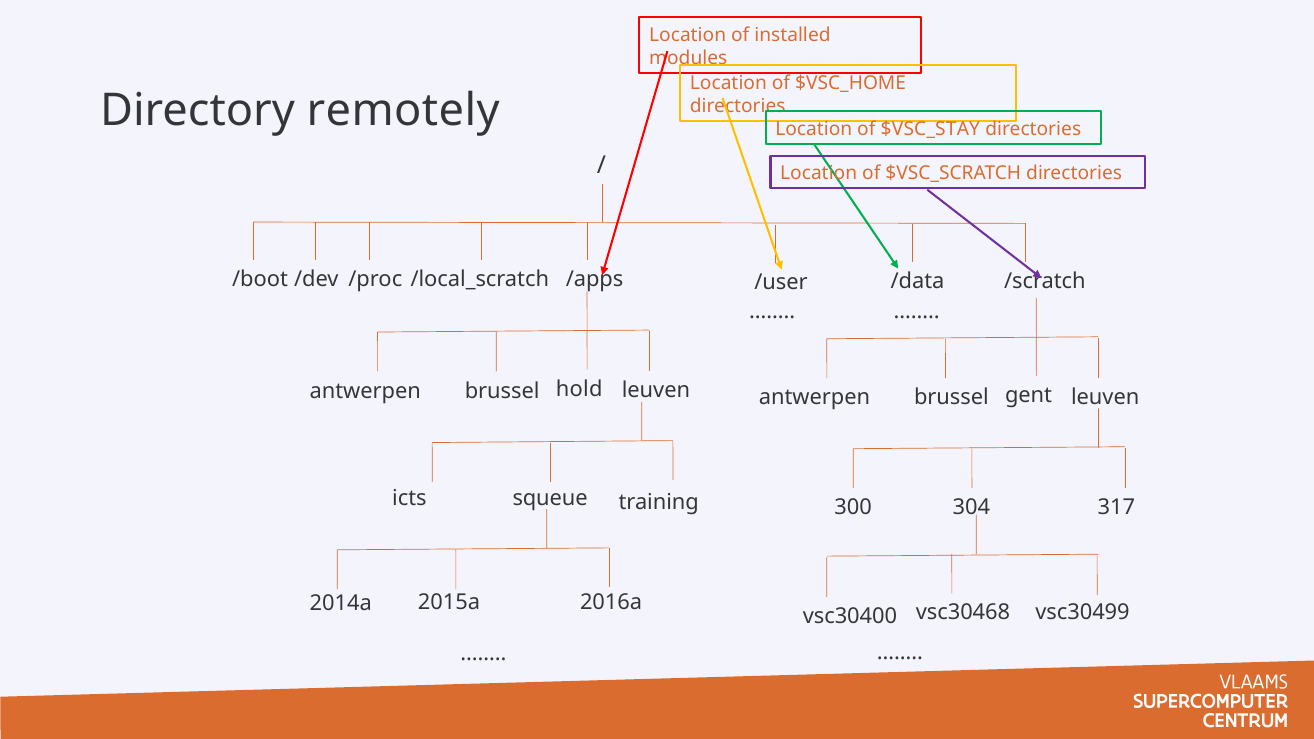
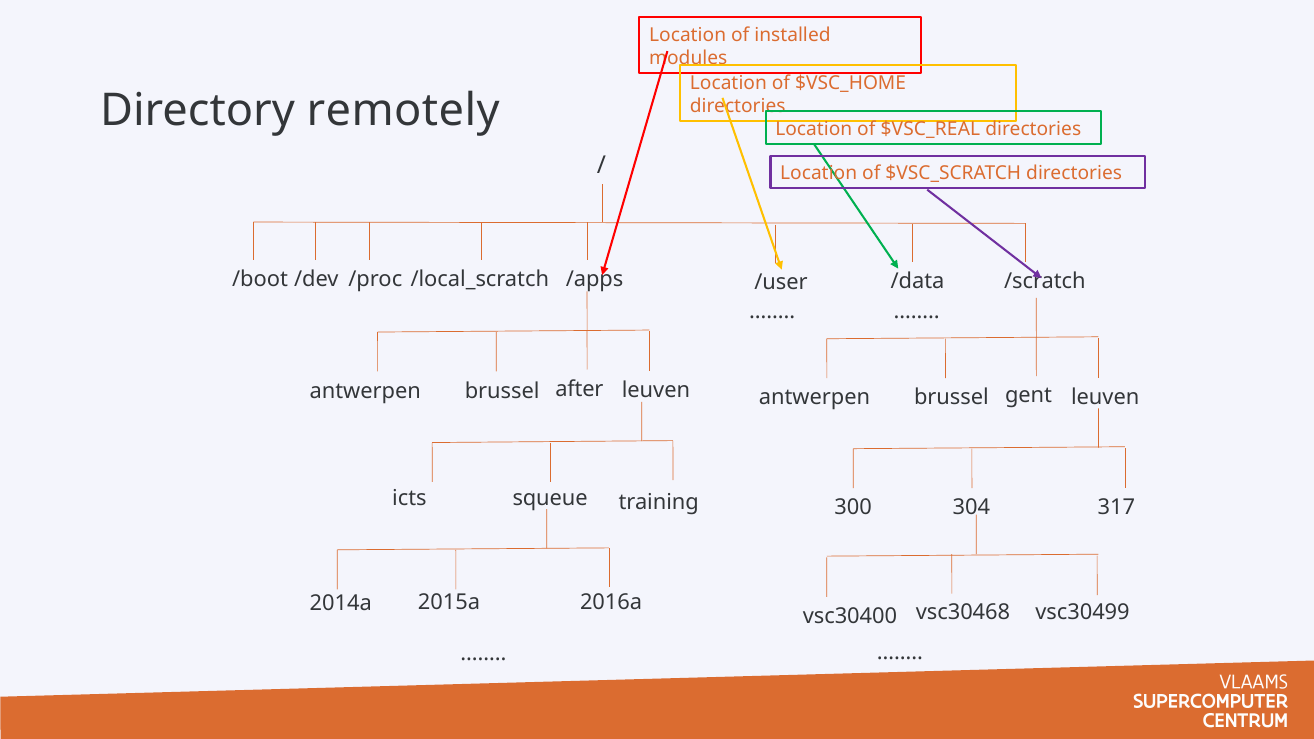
$VSC_STAY: $VSC_STAY -> $VSC_REAL (930, 129)
hold: hold -> after (579, 389)
